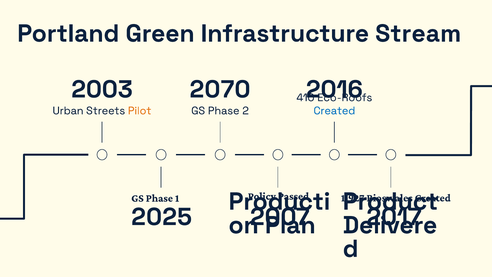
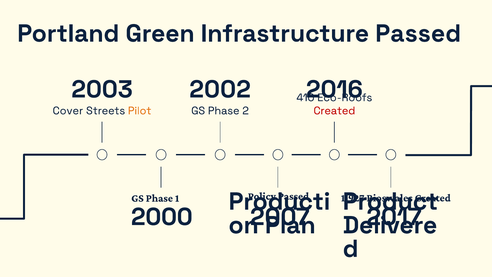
Infrastructure Stream: Stream -> Passed (418, 33)
2070: 2070 -> 2002 (220, 89)
Urban: Urban -> Cover (68, 111)
Created colour: blue -> red (334, 111)
2025: 2025 -> 2000 (162, 217)
